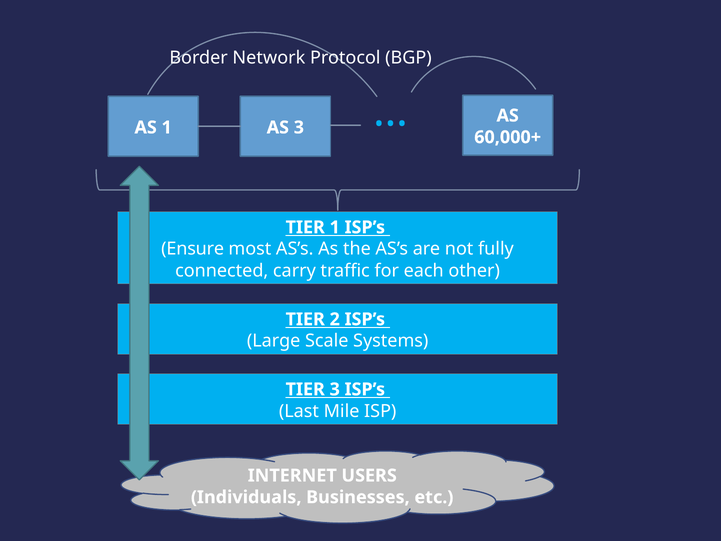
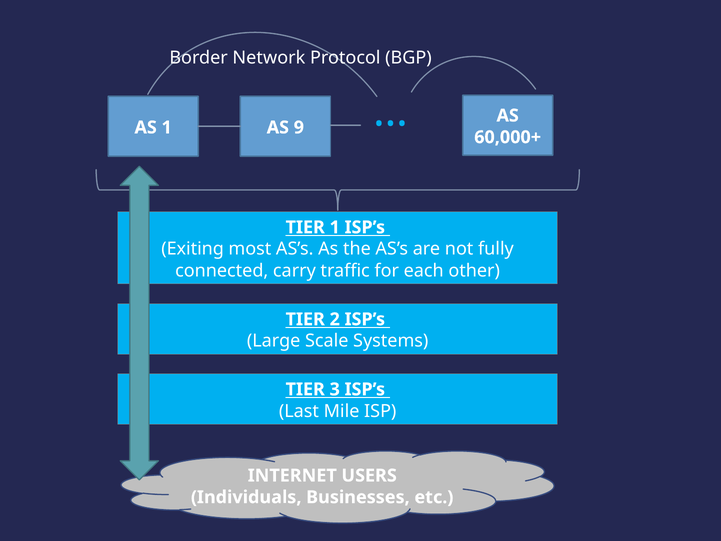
AS 3: 3 -> 9 (299, 127)
Ensure: Ensure -> Exiting (193, 249)
